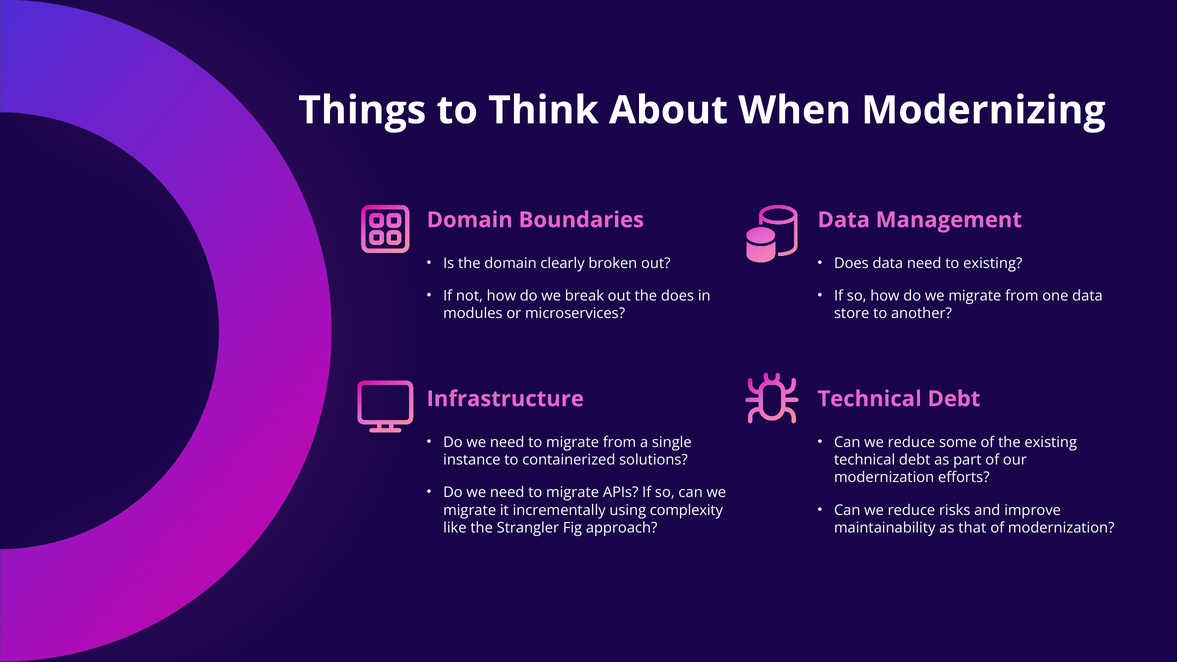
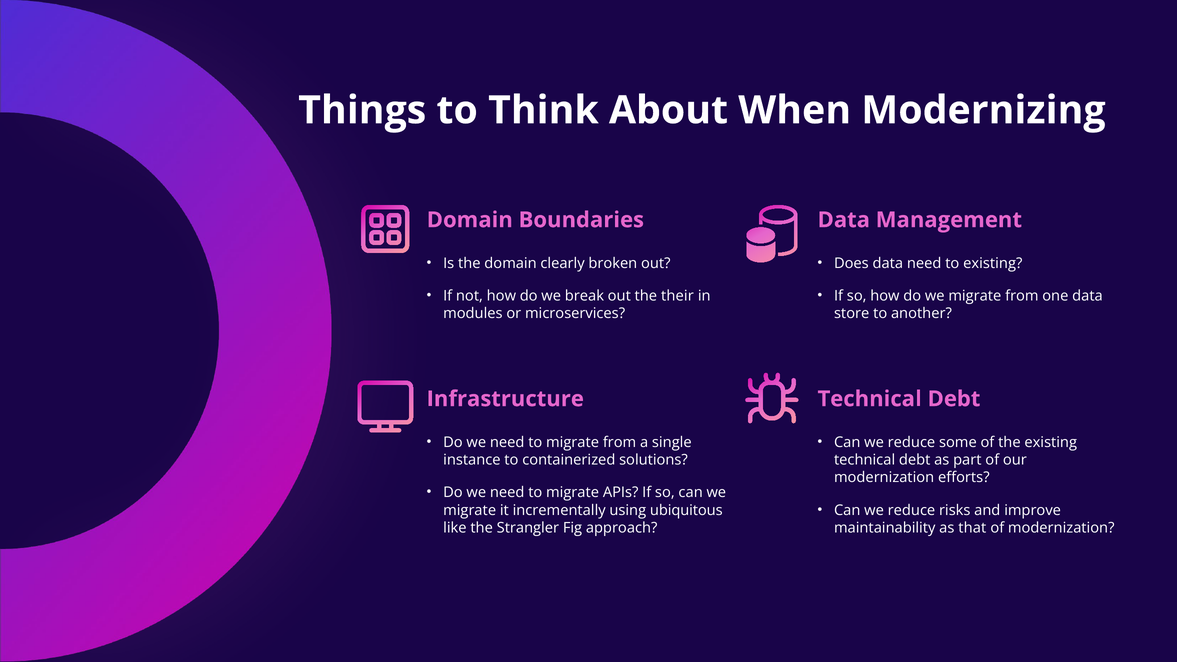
the does: does -> their (677, 296)
complexity: complexity -> ubiquitous (686, 510)
